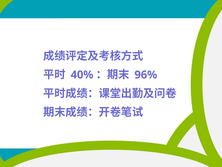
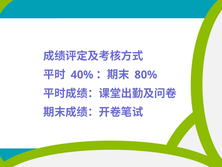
96%: 96% -> 80% (146, 75)
